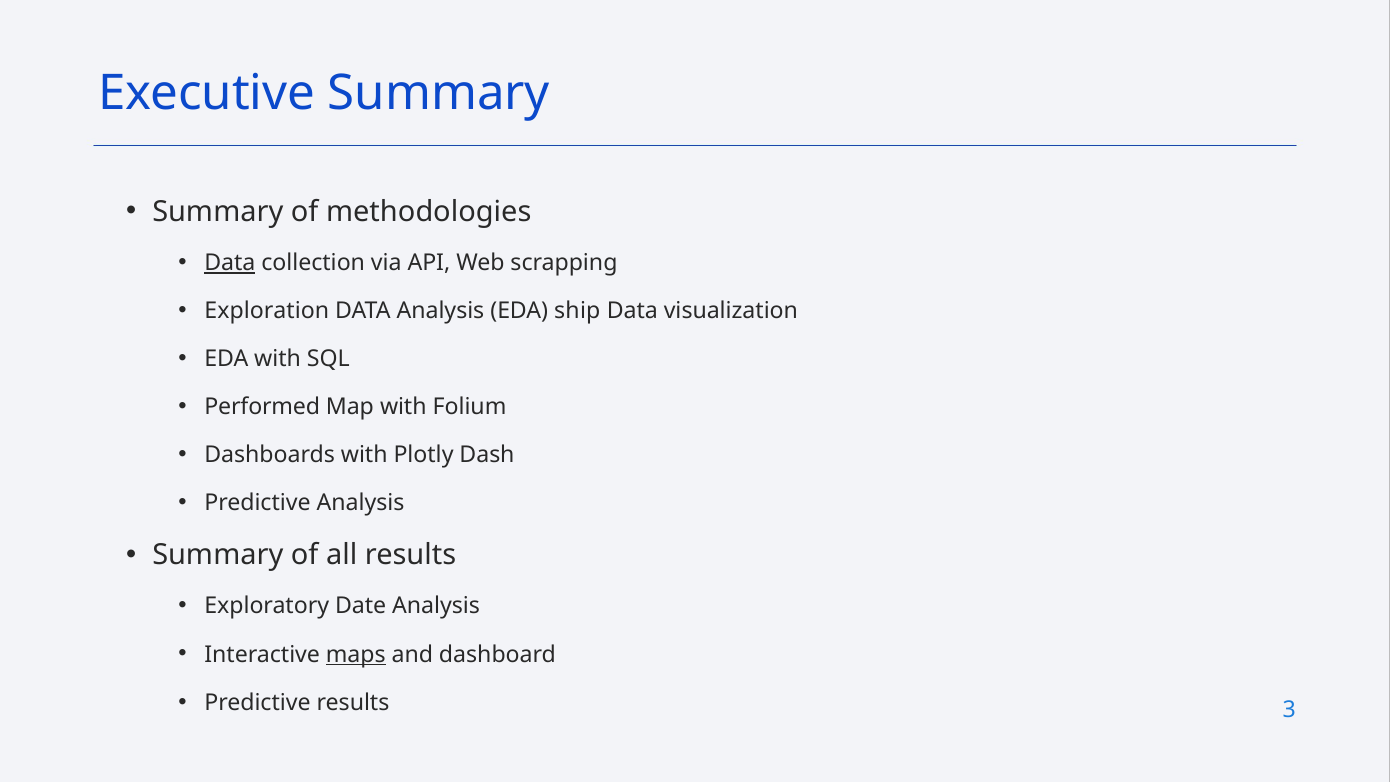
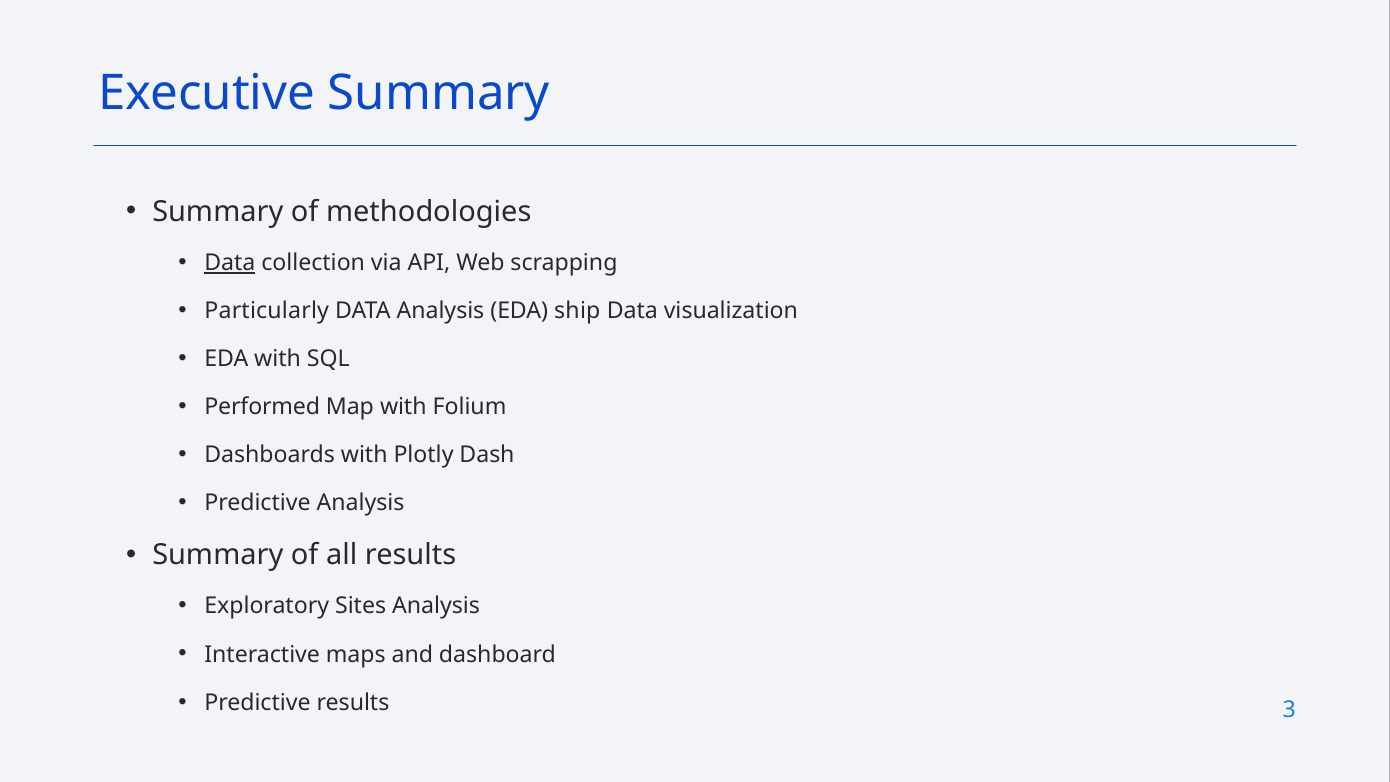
Exploration: Exploration -> Particularly (267, 311)
Date: Date -> Sites (361, 606)
maps underline: present -> none (356, 654)
